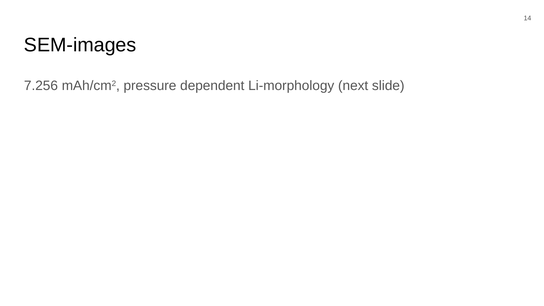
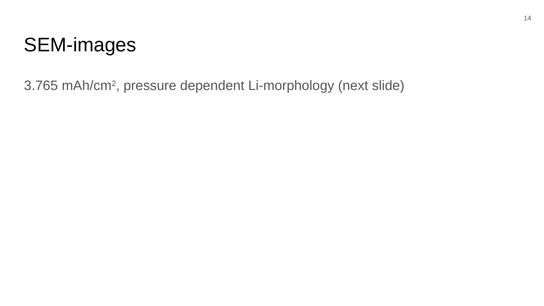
7.256: 7.256 -> 3.765 (41, 86)
